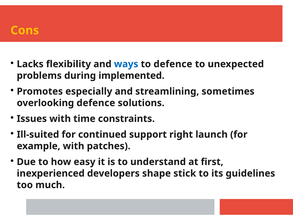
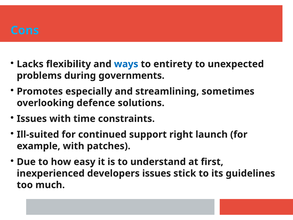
Cons colour: yellow -> light blue (25, 30)
to defence: defence -> entirety (173, 64)
implemented: implemented -> governments (131, 76)
developers shape: shape -> issues (157, 173)
